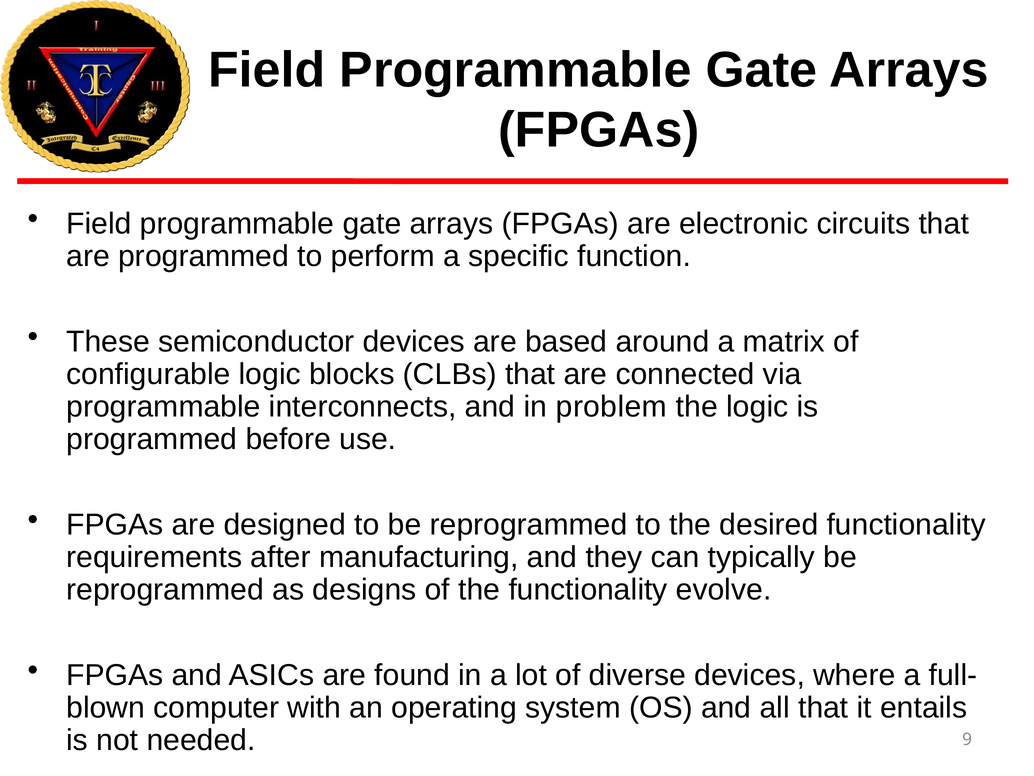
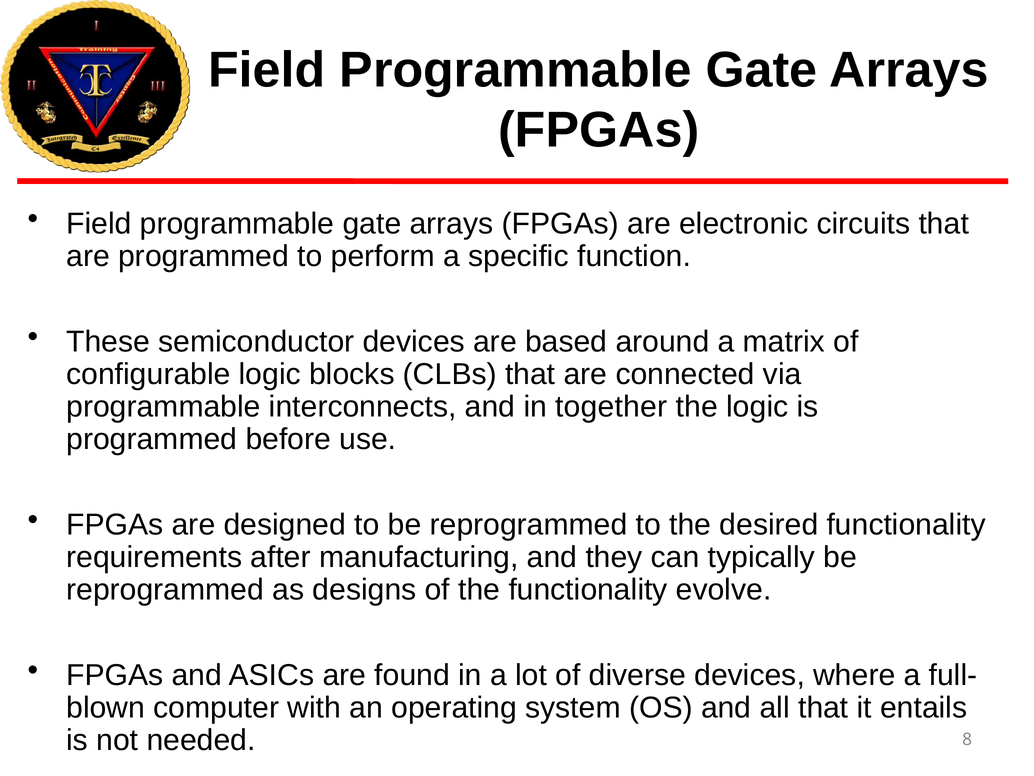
problem: problem -> together (611, 407)
9: 9 -> 8 (967, 739)
